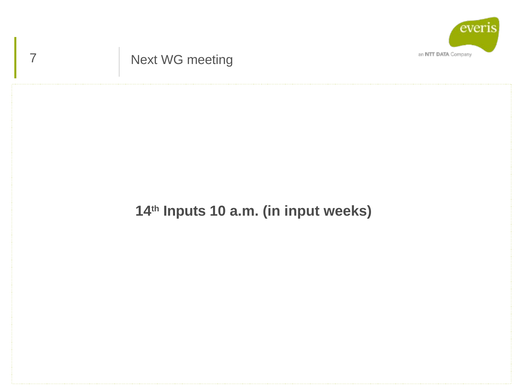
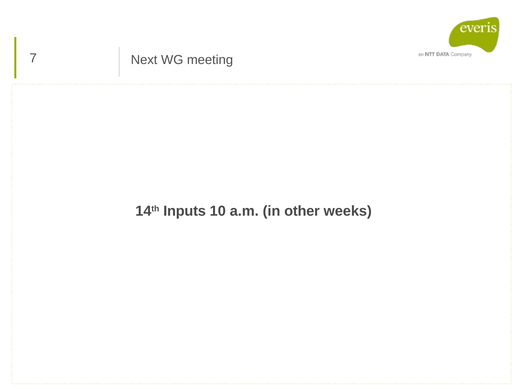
input: input -> other (302, 211)
